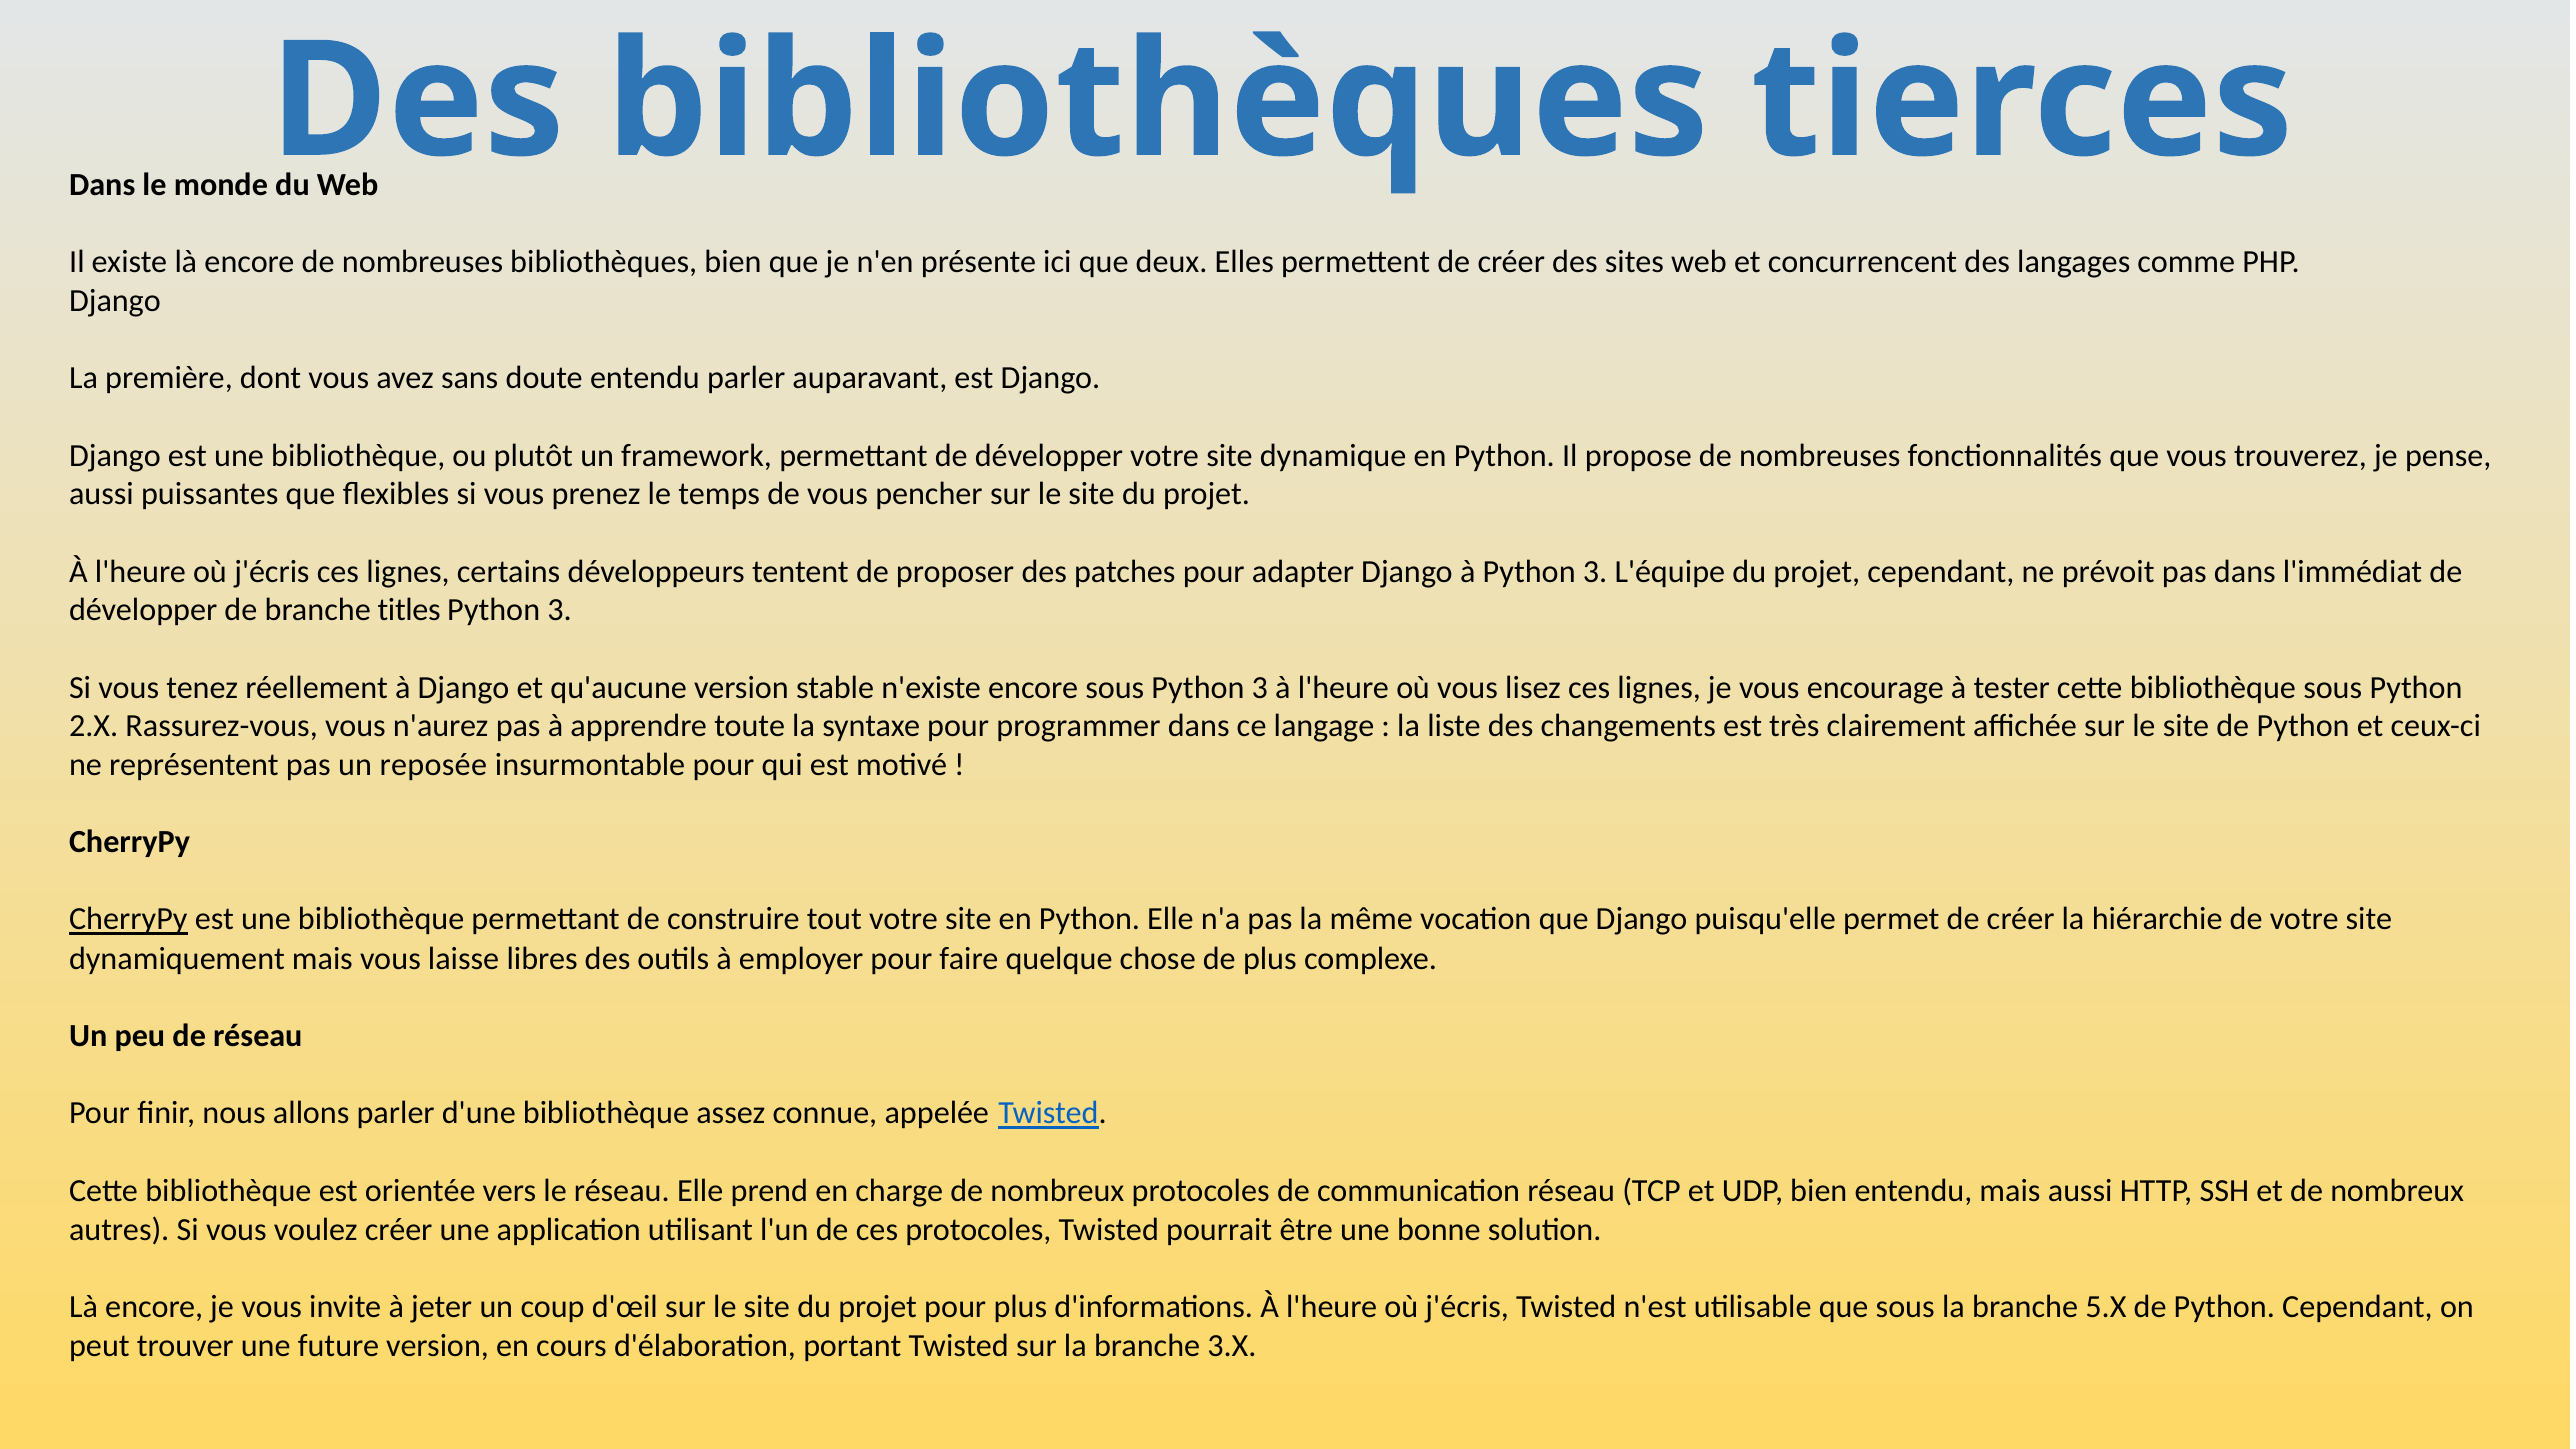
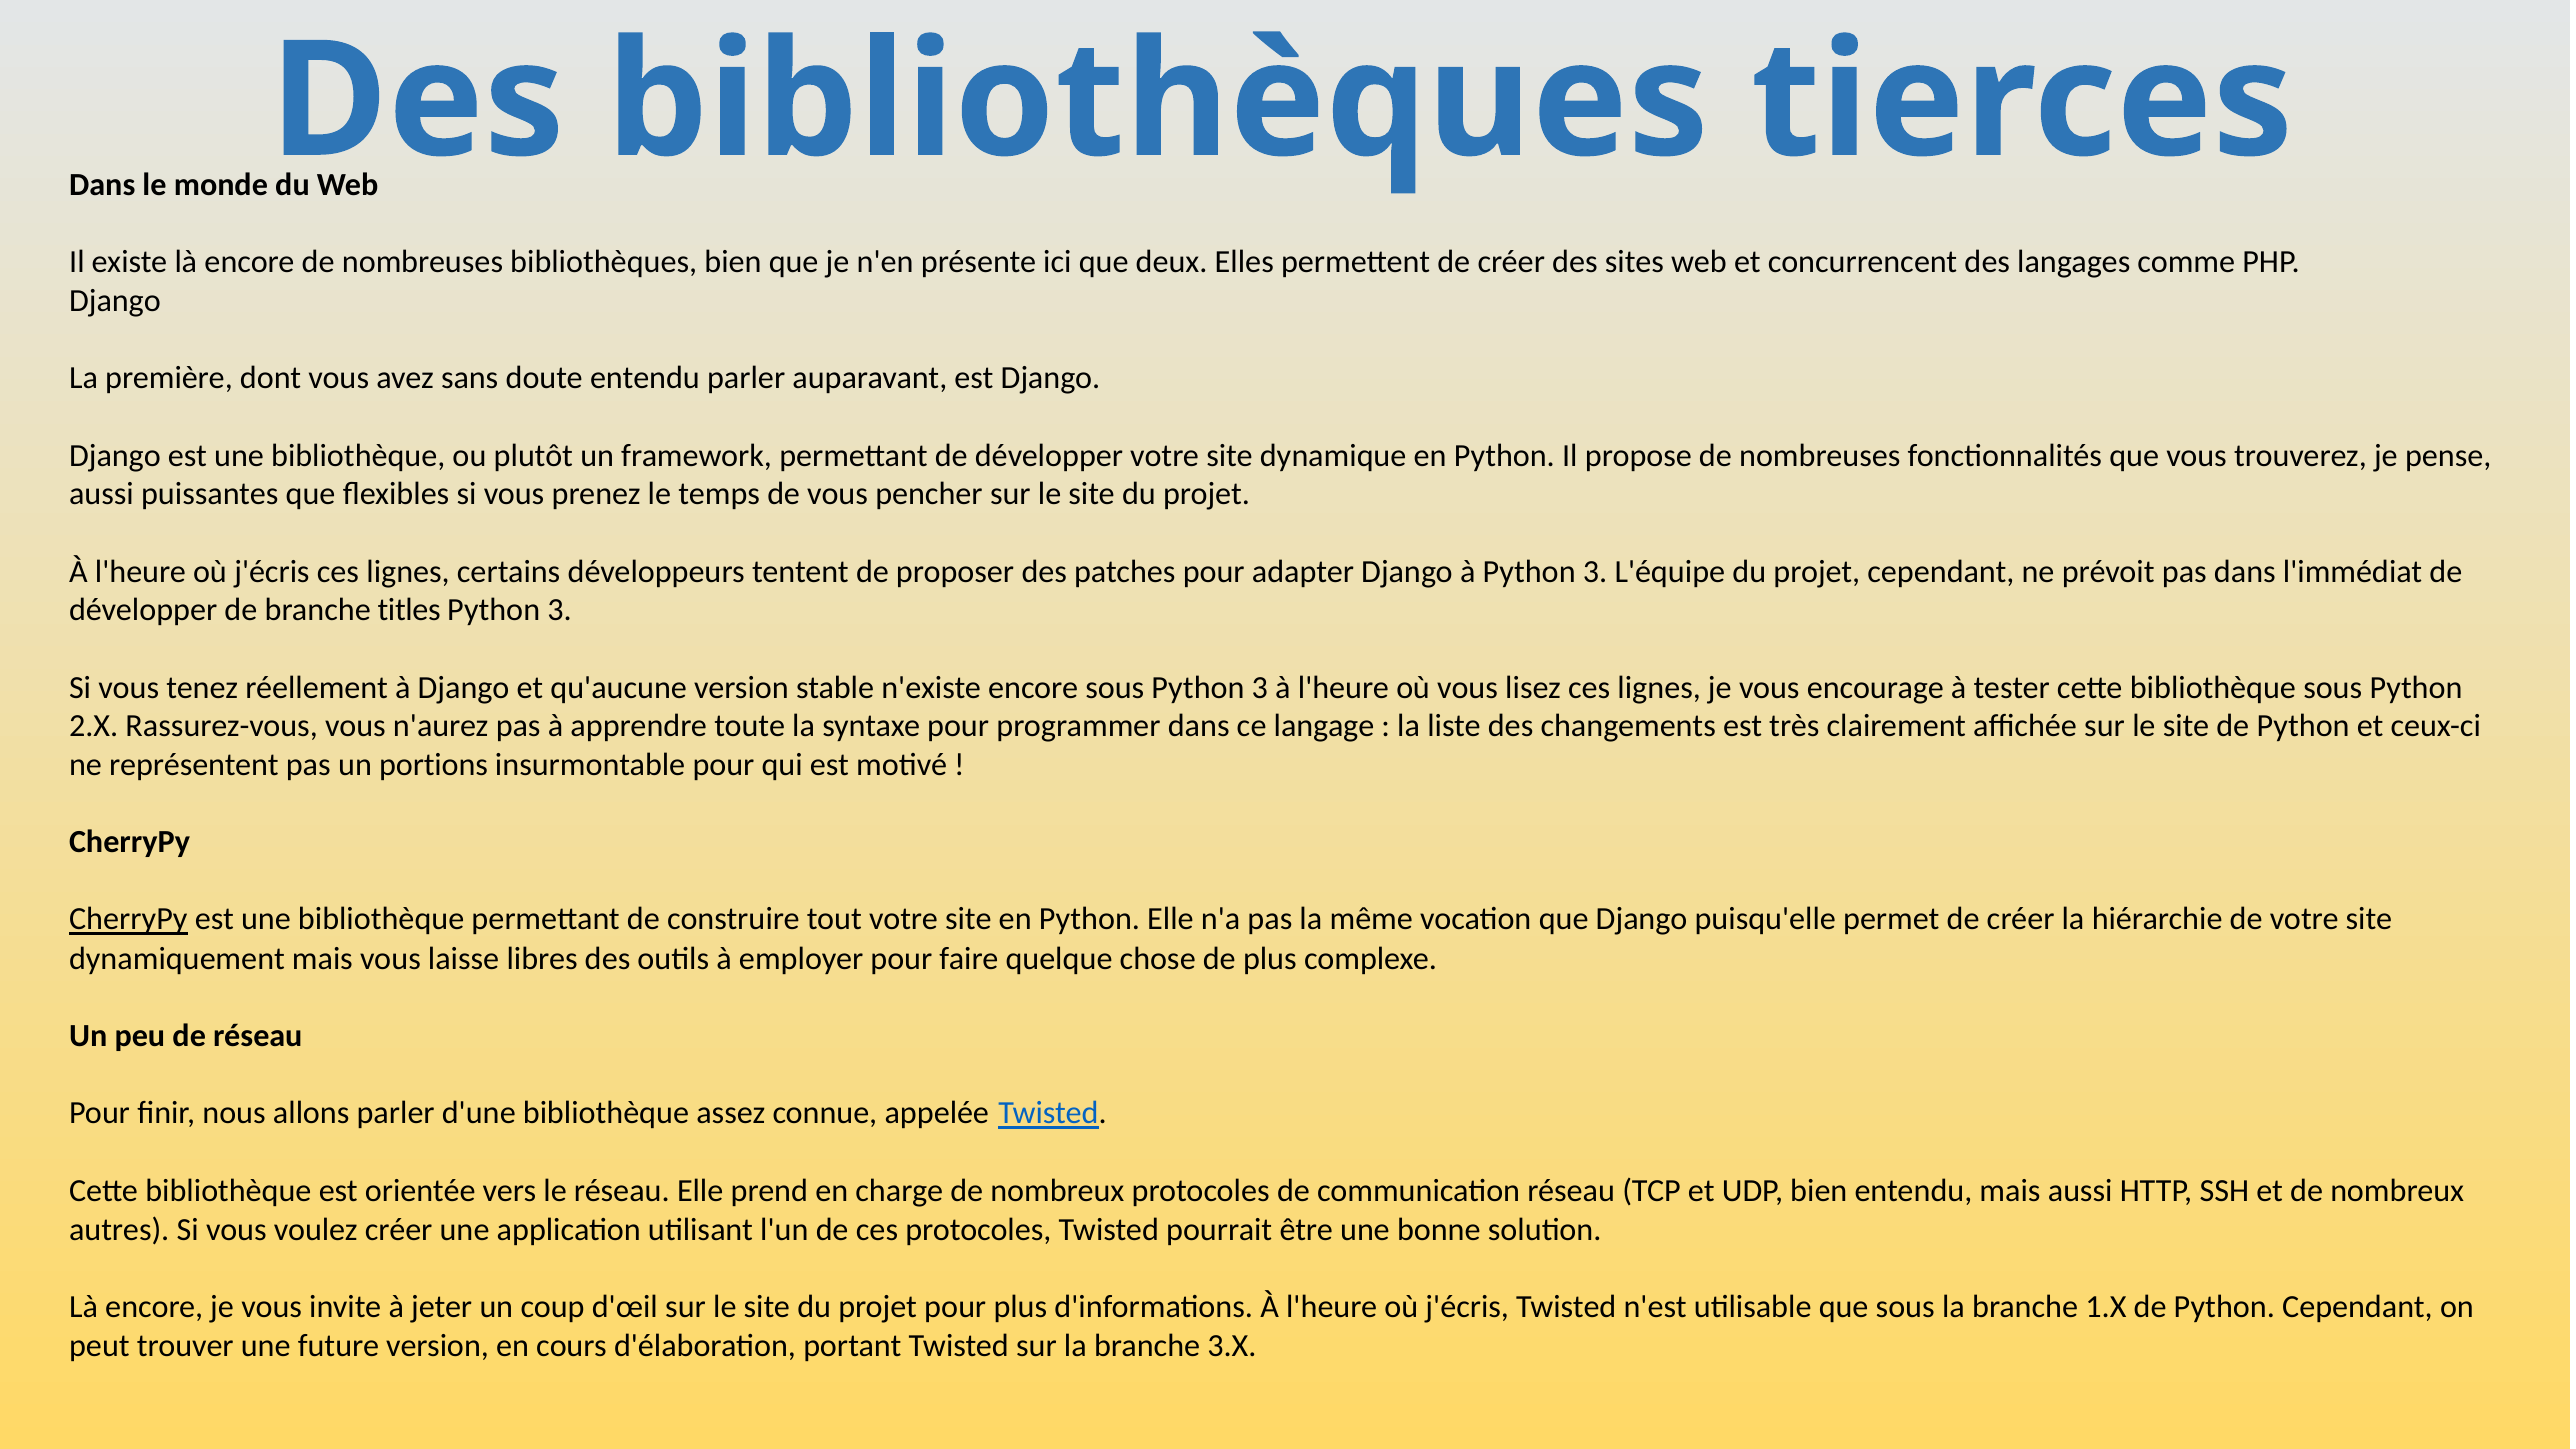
reposée: reposée -> portions (434, 765)
5.X: 5.X -> 1.X (2106, 1307)
